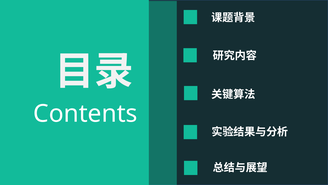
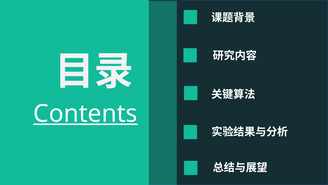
Contents underline: none -> present (85, 113)
